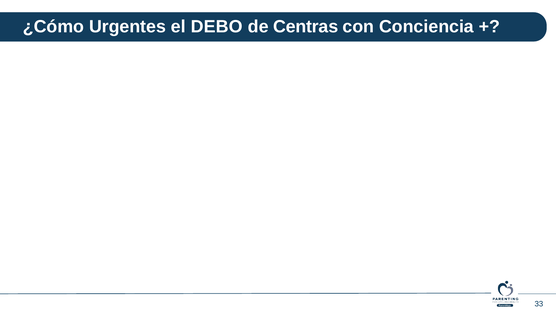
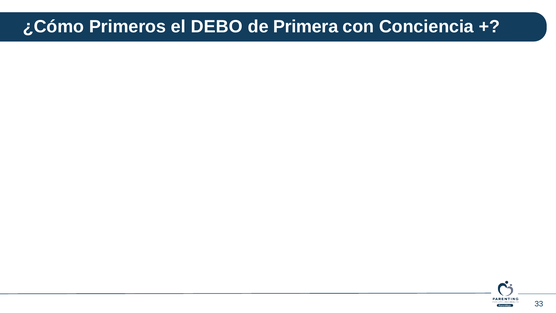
Urgentes: Urgentes -> Primeros (128, 27)
Centras: Centras -> Primera (306, 27)
